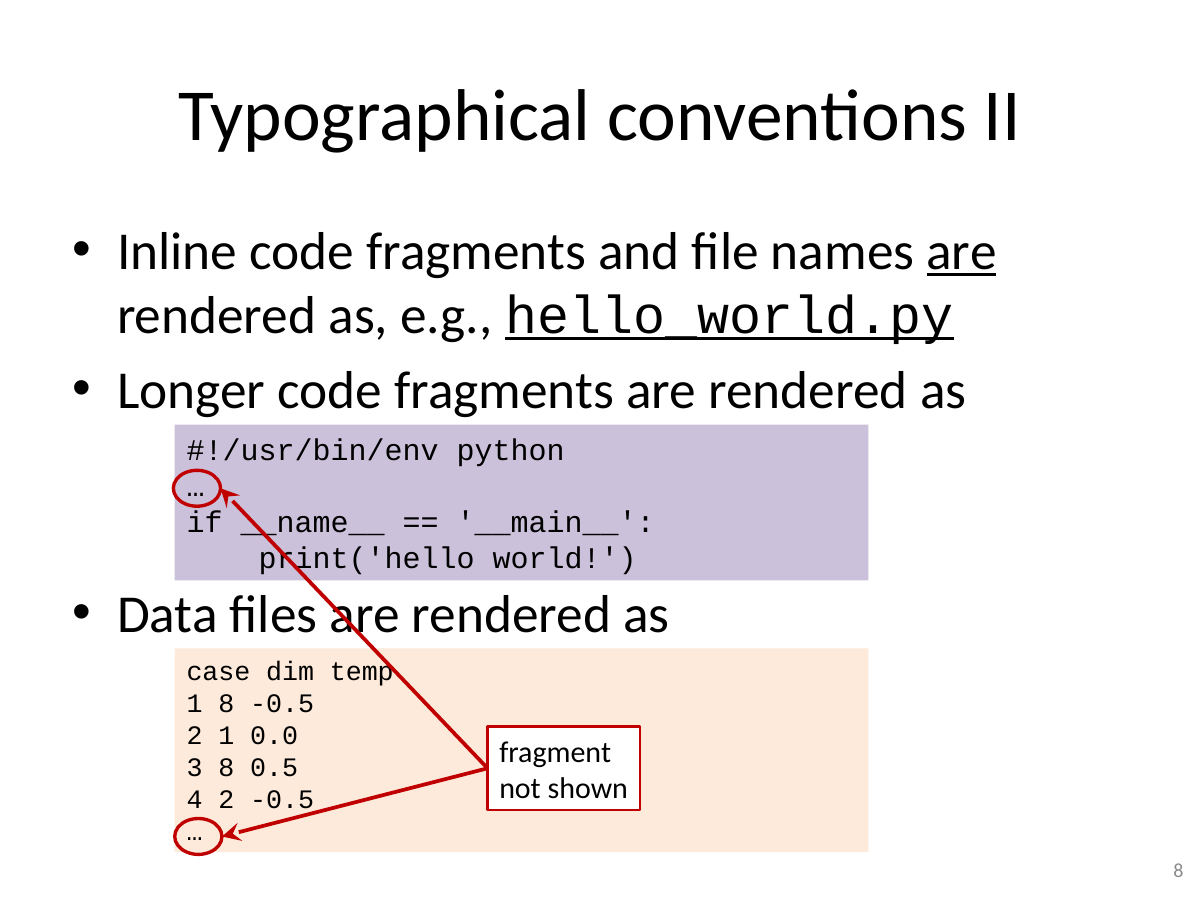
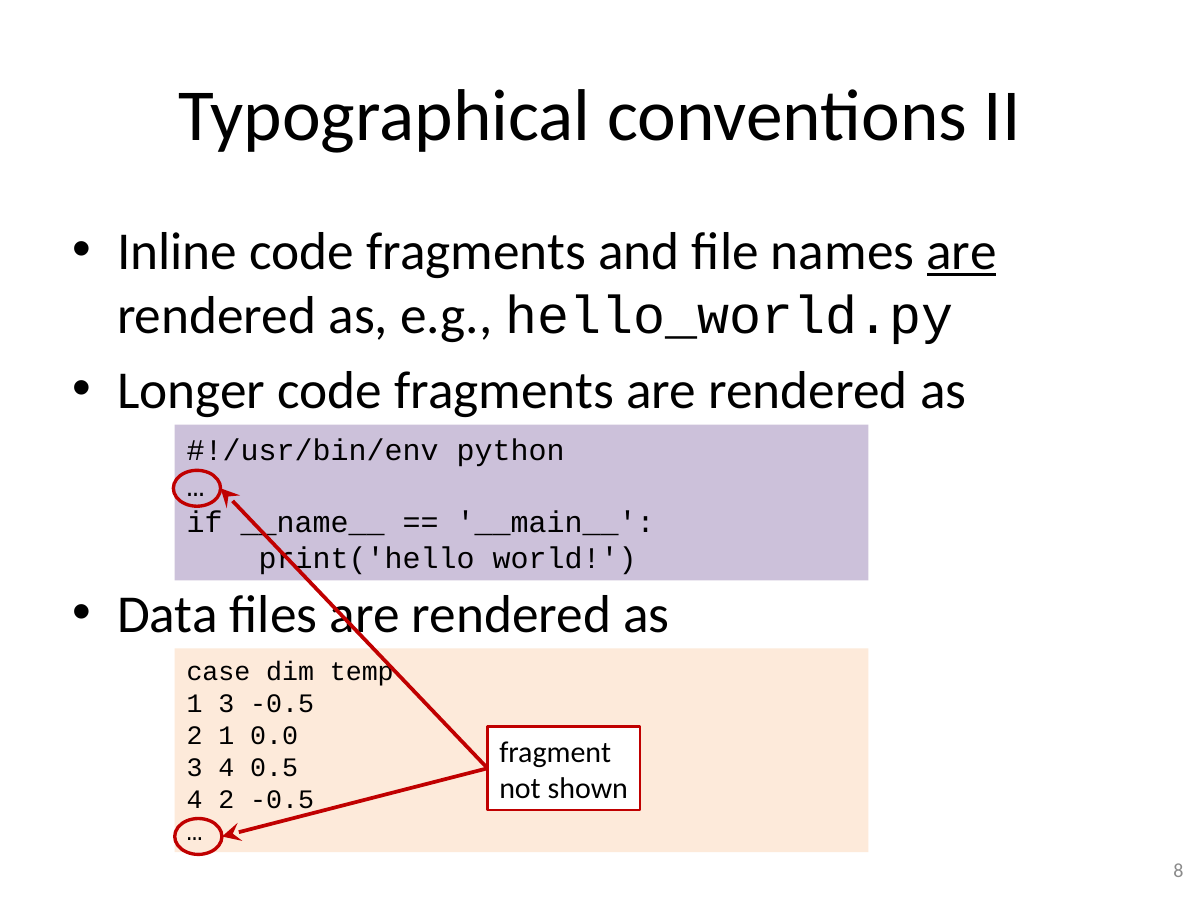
hello_world.py underline: present -> none (729, 316)
1 8: 8 -> 3 (226, 704)
3 8: 8 -> 4 (226, 768)
